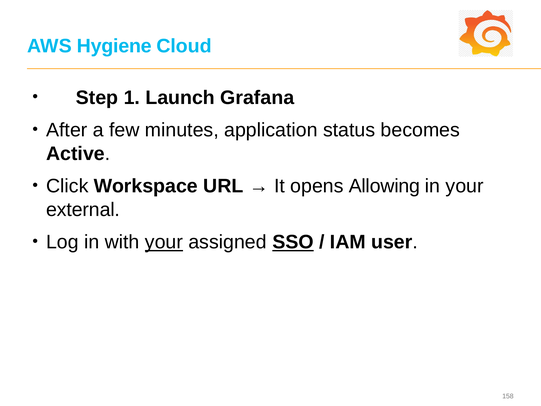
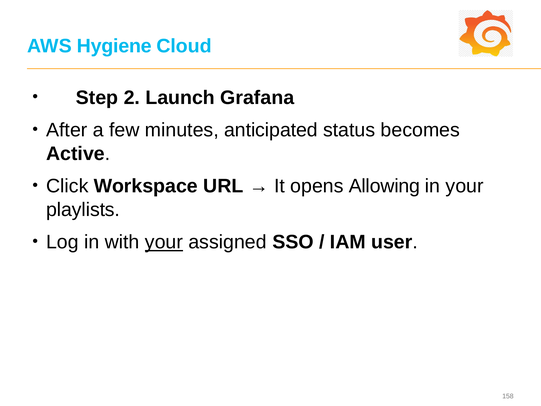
1: 1 -> 2 (132, 98)
application: application -> anticipated (271, 130)
external: external -> playlists (83, 210)
SSO underline: present -> none (293, 242)
